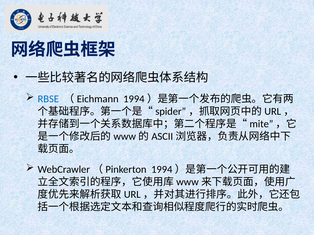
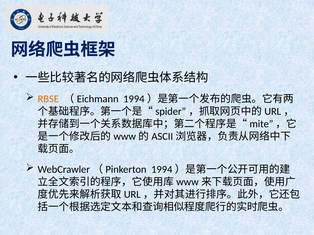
RBSE colour: blue -> orange (48, 99)
